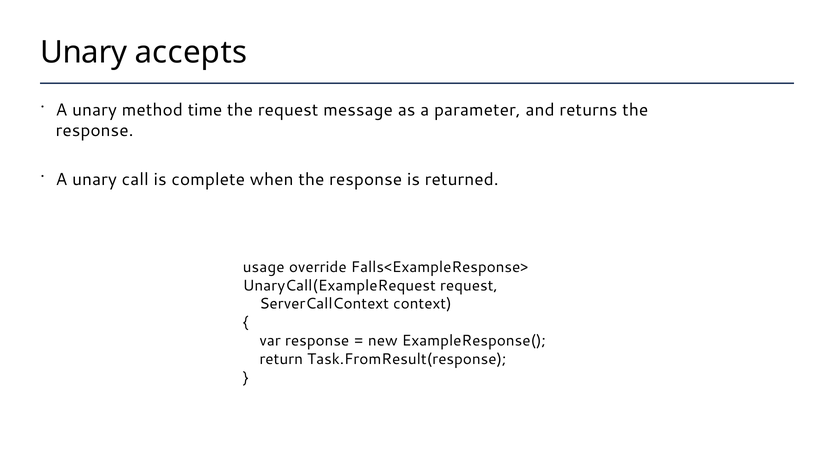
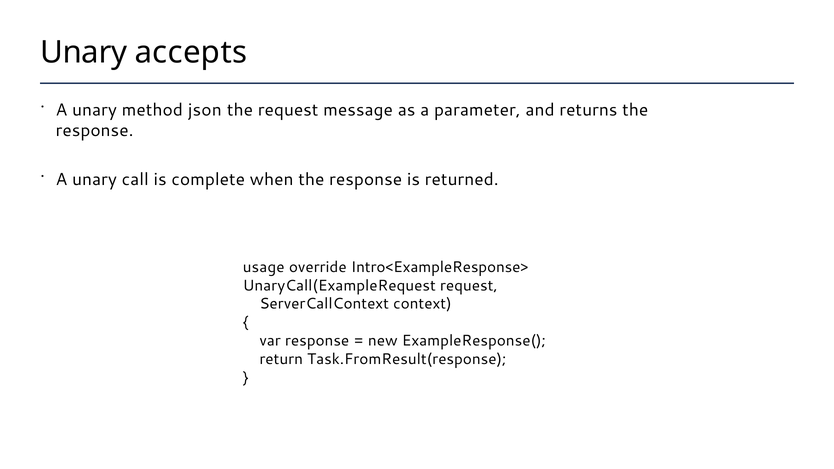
time: time -> json (205, 110)
Falls<ExampleResponse>: Falls<ExampleResponse> -> Intro<ExampleResponse> (440, 267)
